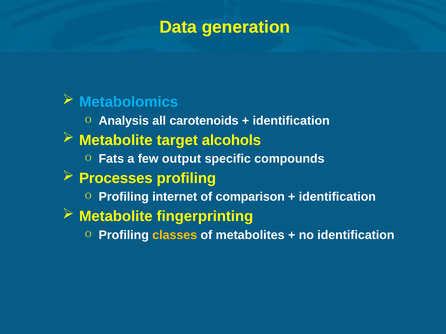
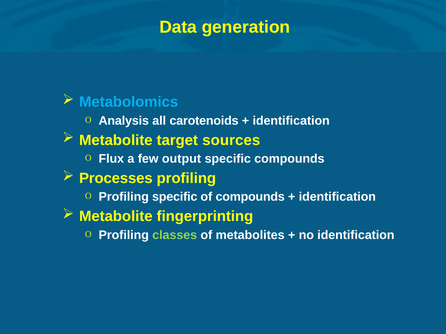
alcohols: alcohols -> sources (231, 140)
Fats: Fats -> Flux (111, 159)
Profiling internet: internet -> specific (175, 197)
of comparison: comparison -> compounds (250, 197)
classes colour: yellow -> light green (175, 235)
